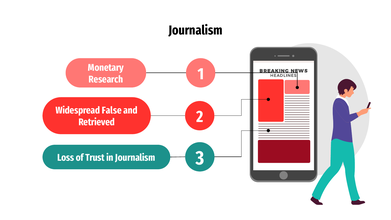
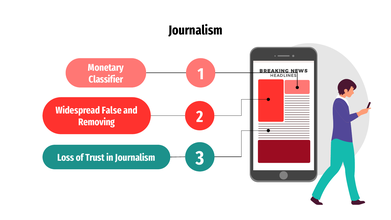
Research: Research -> Classifier (106, 79)
Retrieved: Retrieved -> Removing (97, 122)
